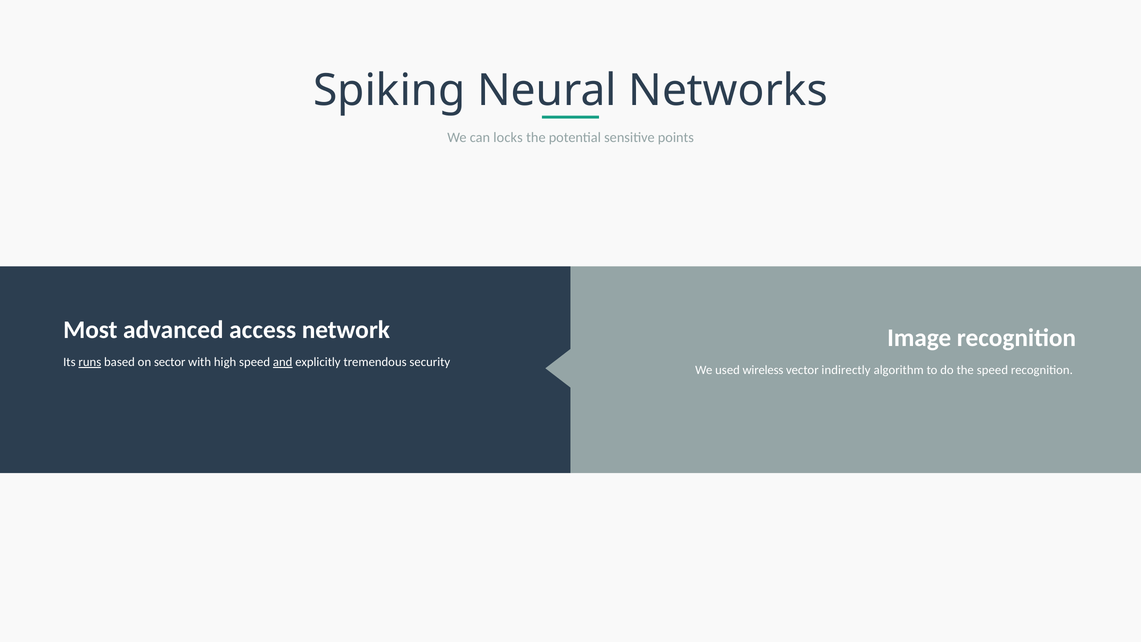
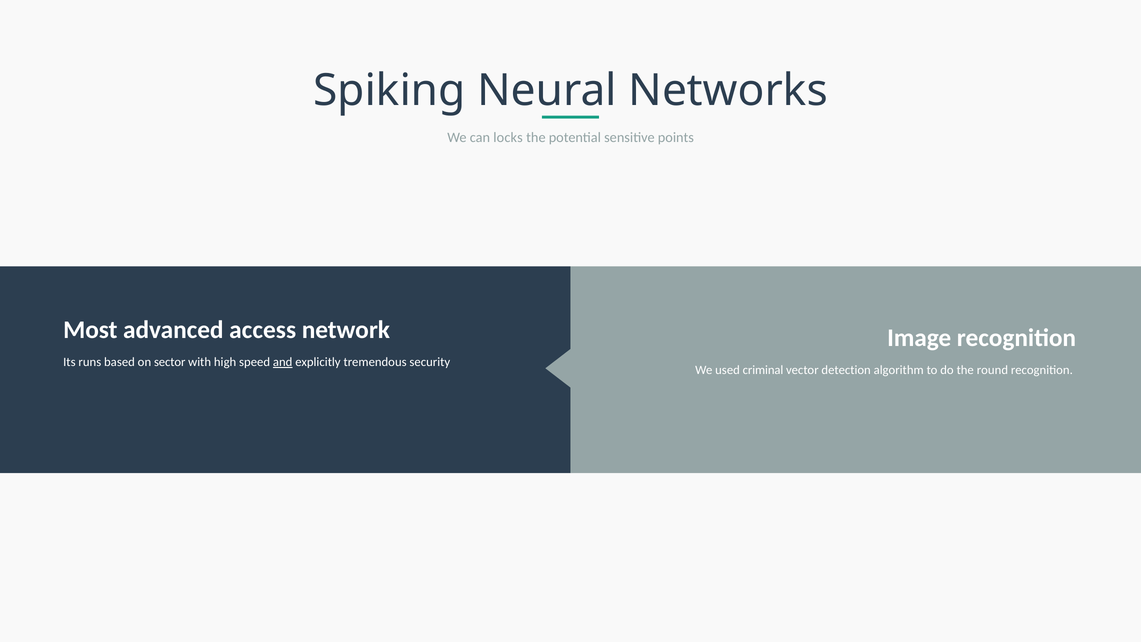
runs underline: present -> none (90, 362)
wireless: wireless -> criminal (763, 370)
indirectly: indirectly -> detection (846, 370)
the speed: speed -> round (992, 370)
